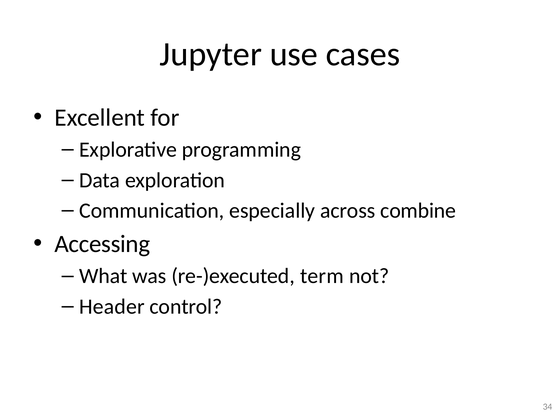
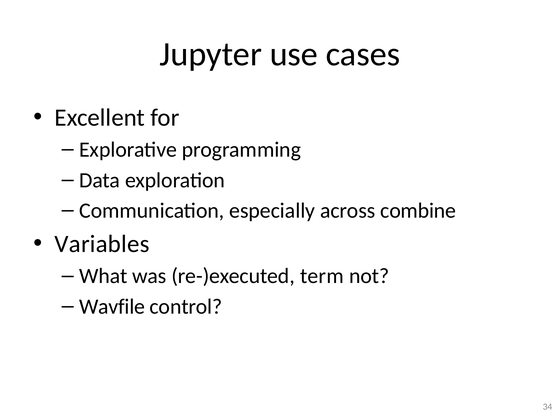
Accessing: Accessing -> Variables (102, 244)
Header: Header -> Wavfile (112, 307)
